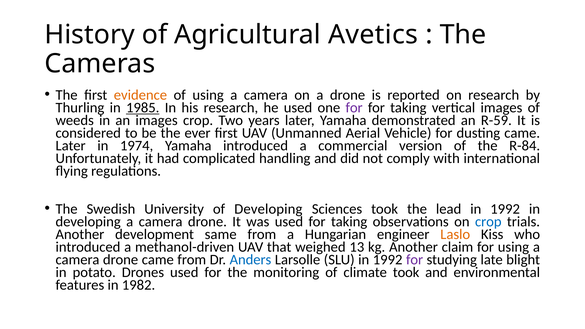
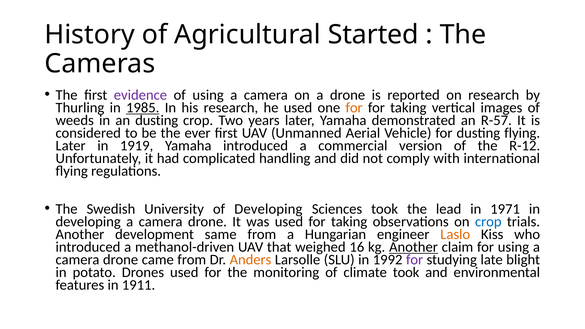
Avetics: Avetics -> Started (373, 35)
evidence colour: orange -> purple (140, 95)
for colour: purple -> orange (354, 108)
an images: images -> dusting (157, 120)
R-59: R-59 -> R-57 (496, 120)
dusting came: came -> flying (522, 133)
1974: 1974 -> 1919 (137, 146)
R-84: R-84 -> R-12 (525, 146)
lead in 1992: 1992 -> 1971 (505, 209)
13: 13 -> 16 (357, 247)
Another underline: none -> present (413, 247)
Anders colour: blue -> orange (250, 260)
1982: 1982 -> 1911 (139, 285)
